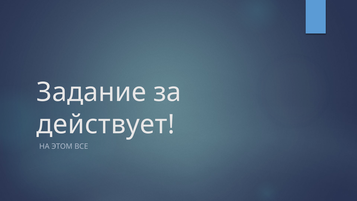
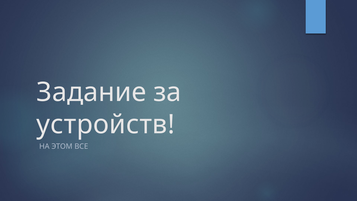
действует: действует -> устройств (106, 124)
